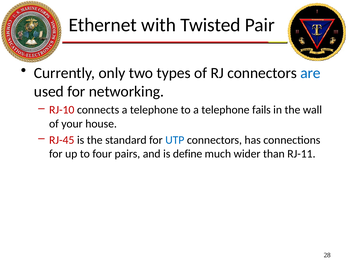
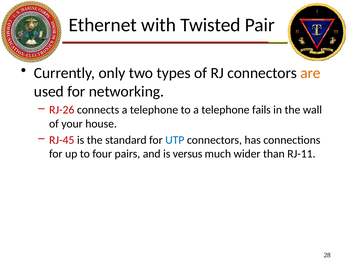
are colour: blue -> orange (311, 73)
RJ-10: RJ-10 -> RJ-26 (62, 110)
define: define -> versus (188, 154)
